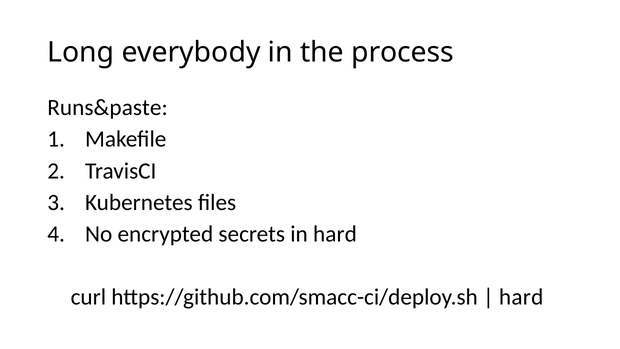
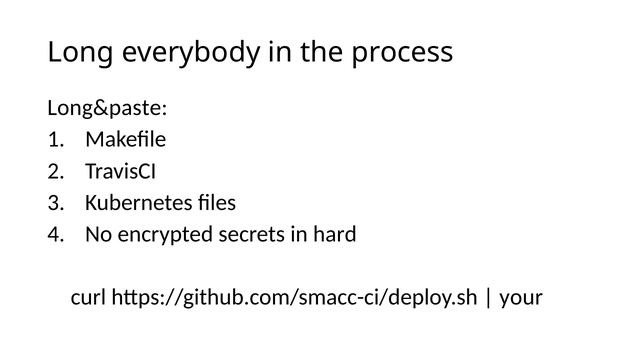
Runs&paste: Runs&paste -> Long&paste (107, 108)
hard: hard -> your (521, 297)
